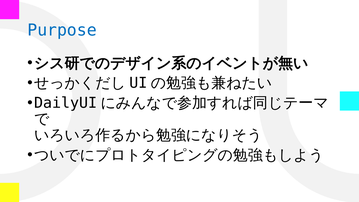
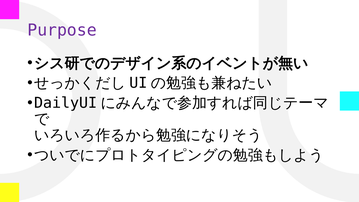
Purpose colour: blue -> purple (62, 30)
